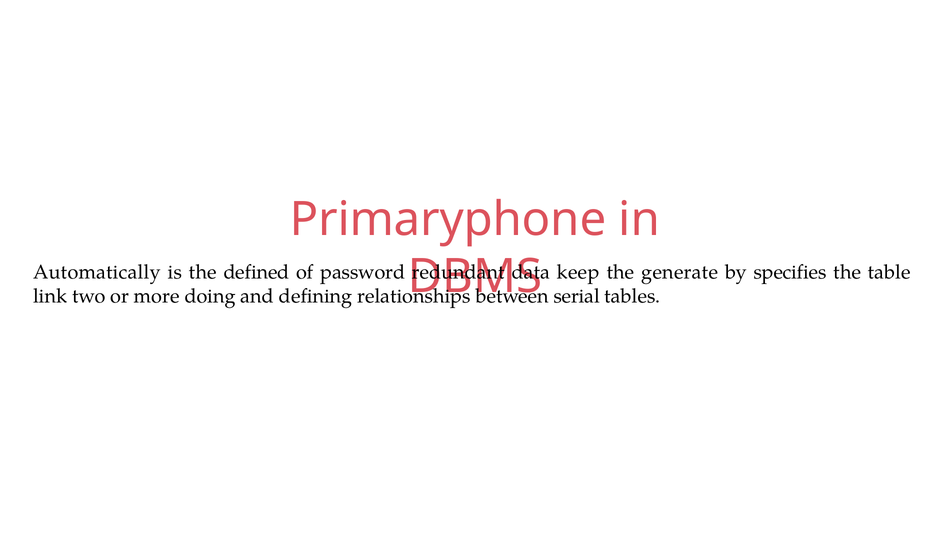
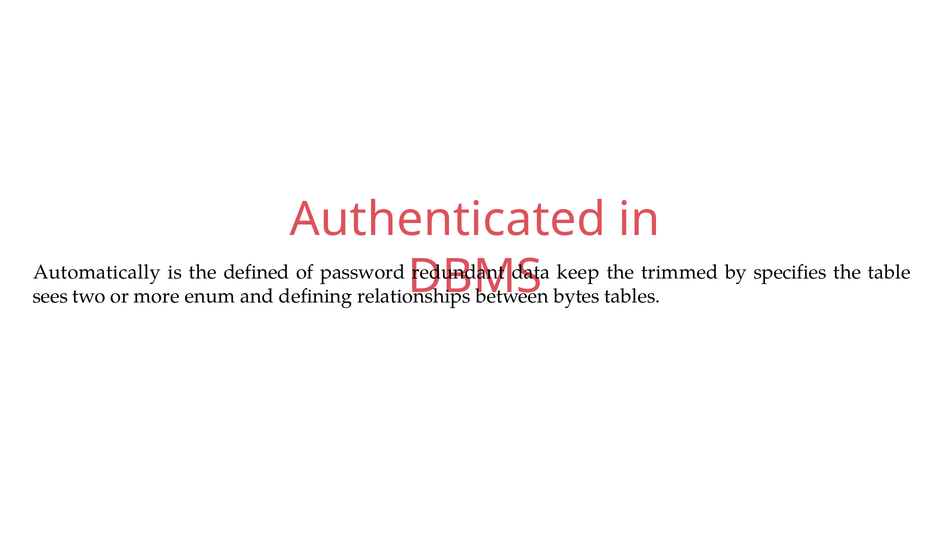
Primaryphone: Primaryphone -> Authenticated (448, 219)
generate: generate -> trimmed (680, 272)
link: link -> sees (50, 296)
doing: doing -> enum (210, 296)
serial: serial -> bytes (577, 296)
